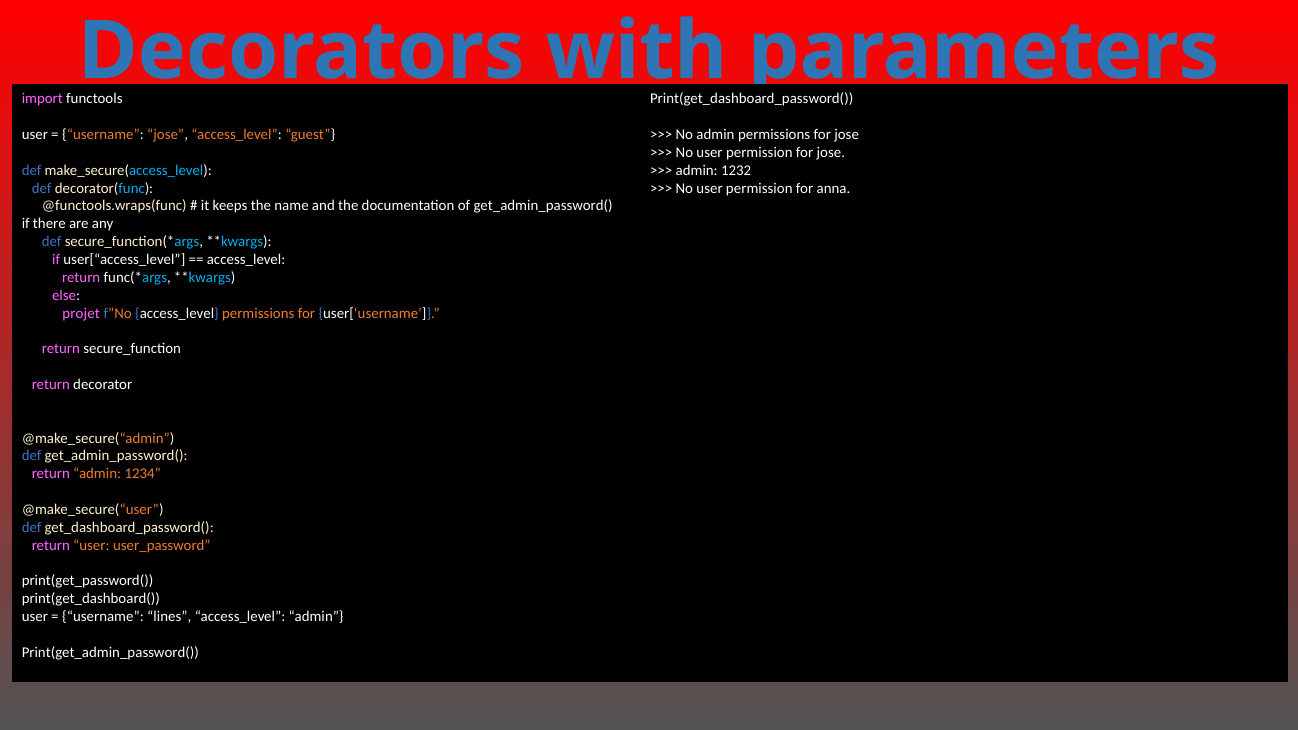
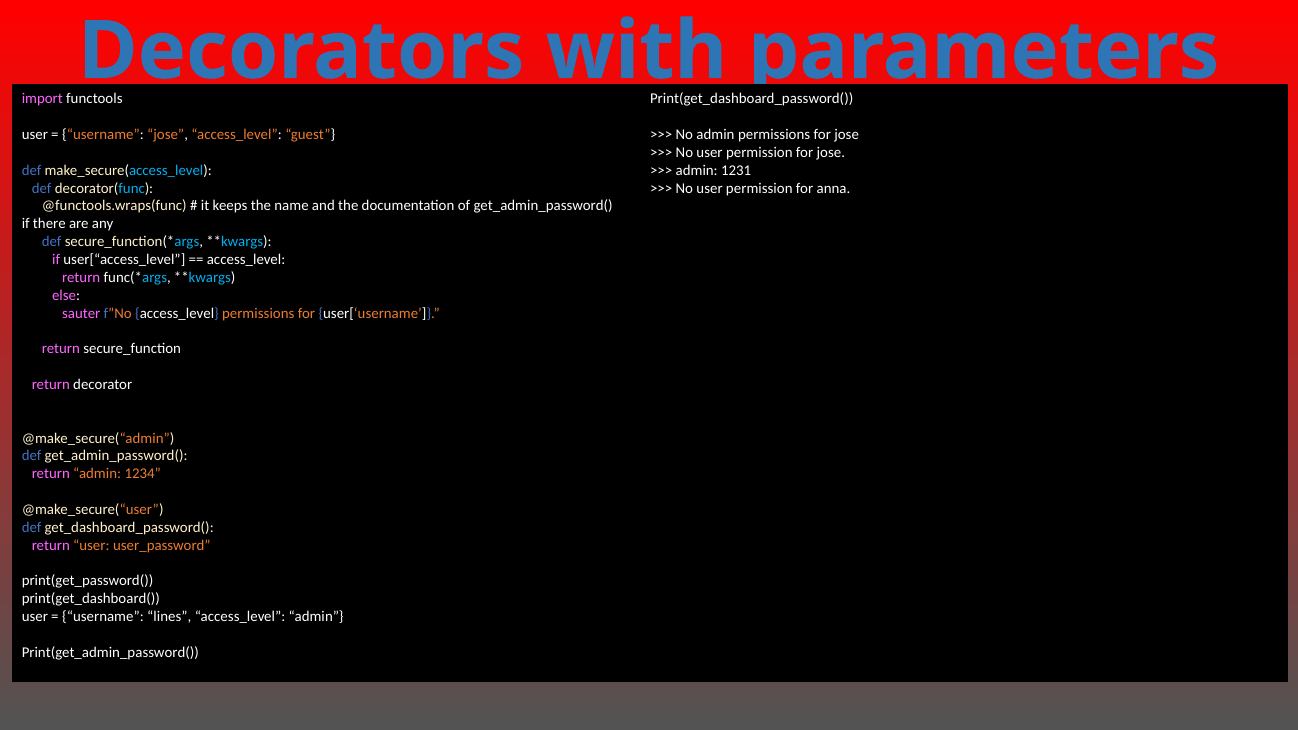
1232: 1232 -> 1231 (736, 170)
projet: projet -> sauter (81, 313)
